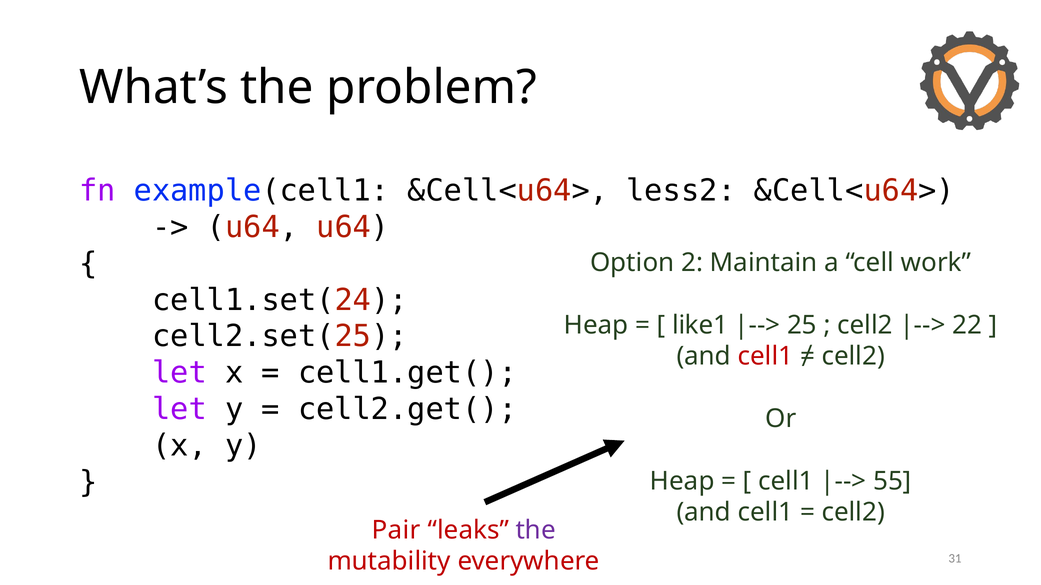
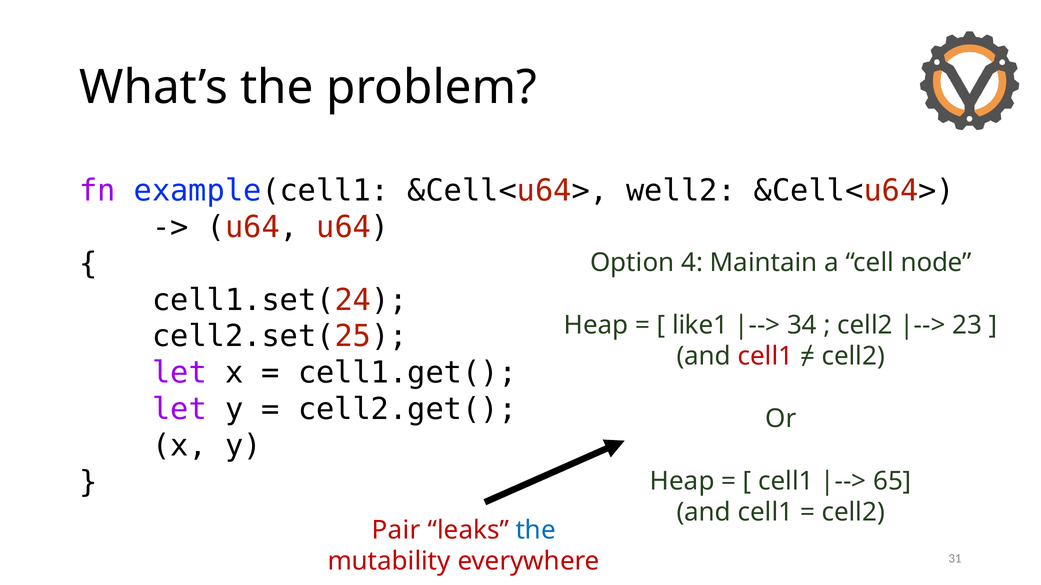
less2: less2 -> well2 (681, 191)
2: 2 -> 4 (692, 263)
work: work -> node (936, 263)
25: 25 -> 34 (802, 325)
22: 22 -> 23 (967, 325)
55: 55 -> 65 (892, 482)
the colour: purple -> blue (536, 530)
